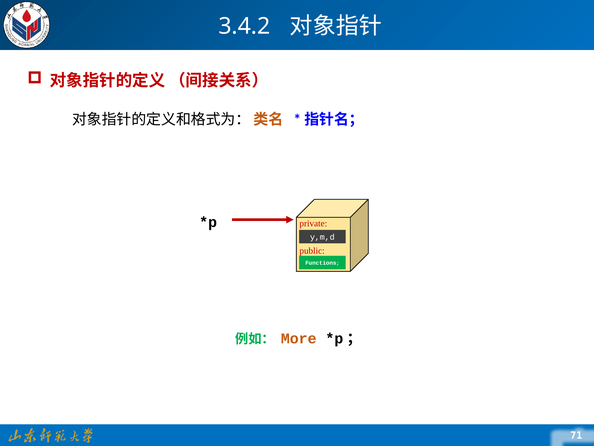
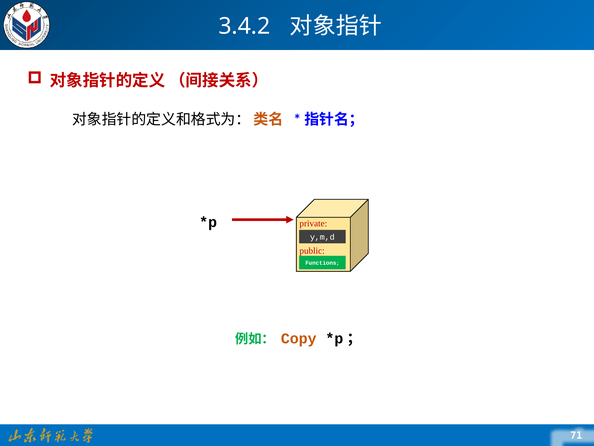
More: More -> Copy (299, 338)
